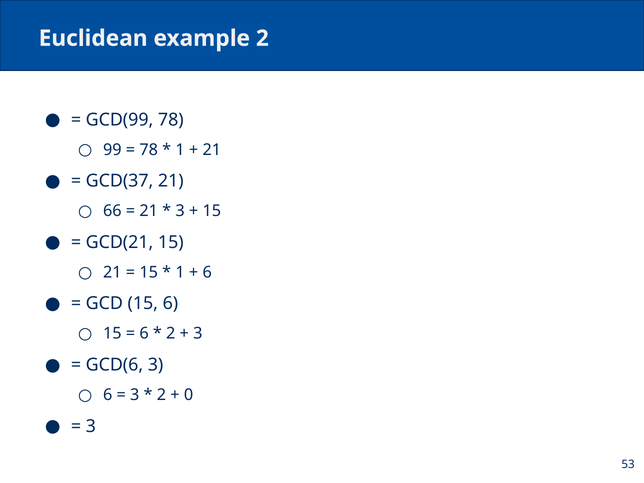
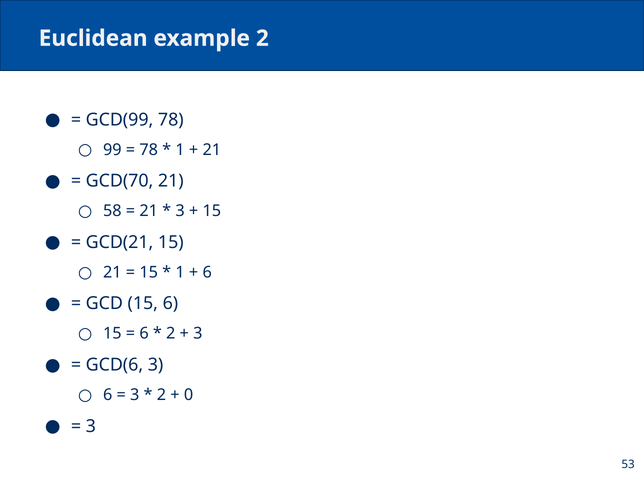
GCD(37: GCD(37 -> GCD(70 (120, 181)
66: 66 -> 58 (112, 211)
